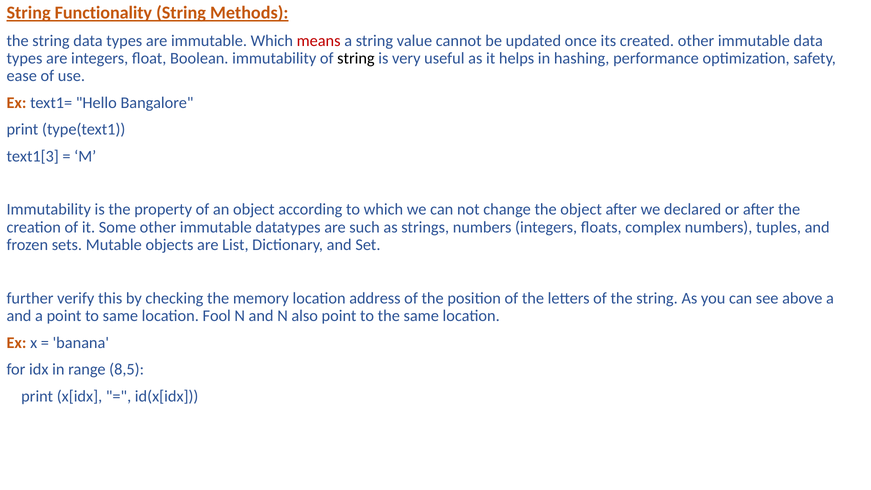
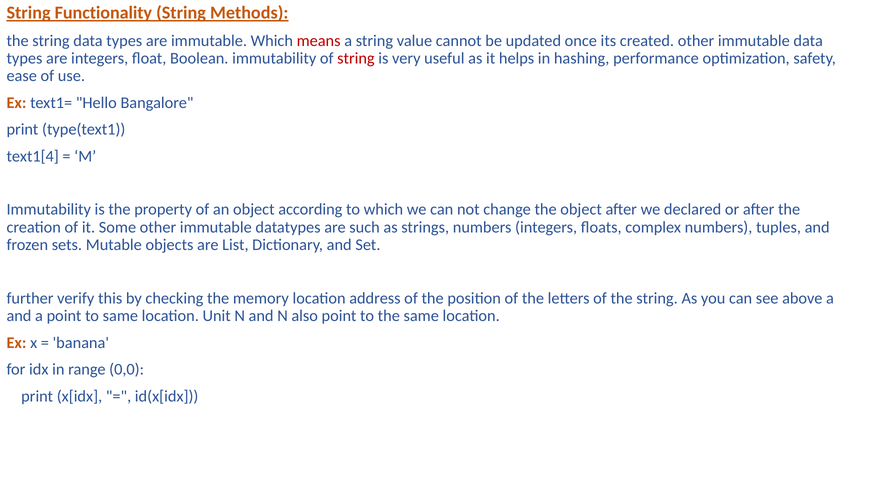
string colour: black -> red (356, 58)
text1[3: text1[3 -> text1[4 (33, 156)
Fool: Fool -> Unit (217, 316)
8,5: 8,5 -> 0,0 (127, 369)
